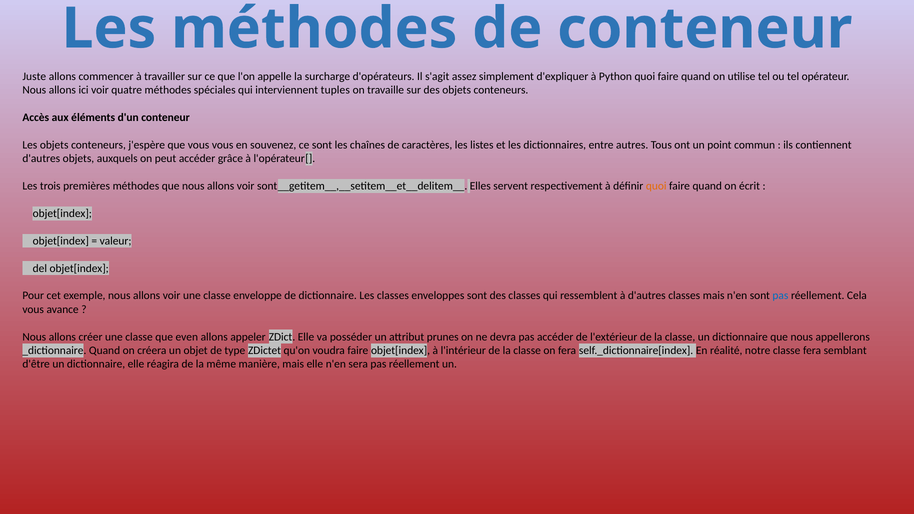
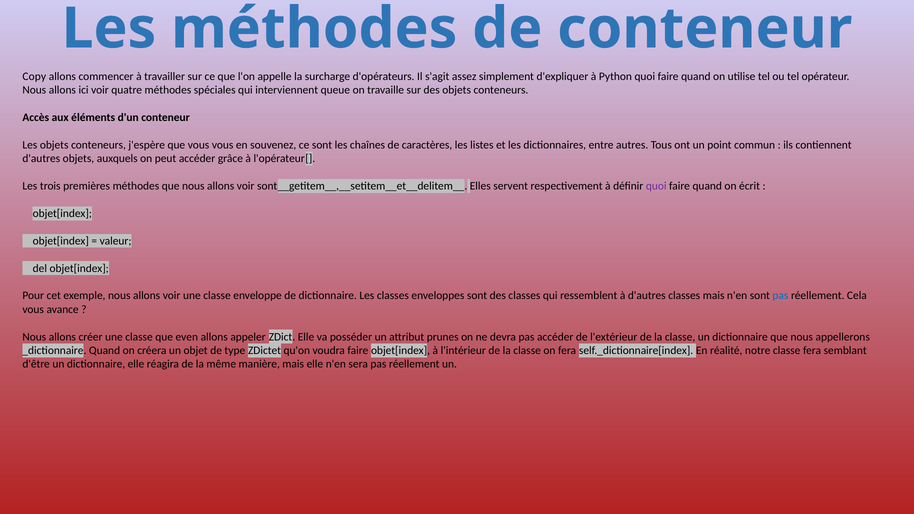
Juste: Juste -> Copy (34, 76)
tuples: tuples -> queue (335, 90)
quoi colour: orange -> purple (656, 186)
